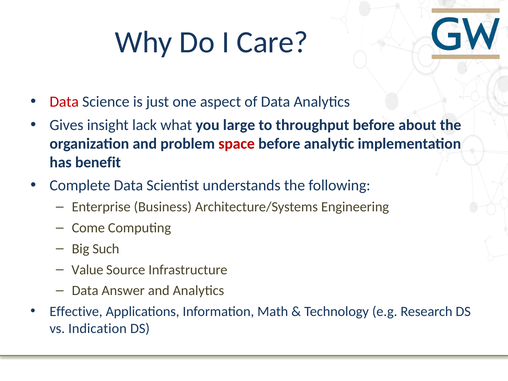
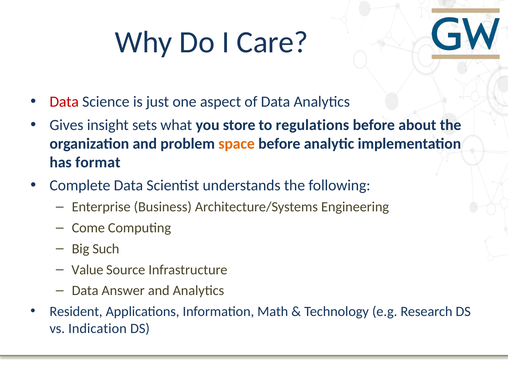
lack: lack -> sets (145, 125)
large: large -> store (239, 125)
throughput: throughput -> regulations (312, 125)
space colour: red -> orange (237, 144)
benefit: benefit -> format (98, 162)
Effective: Effective -> Resident (76, 312)
